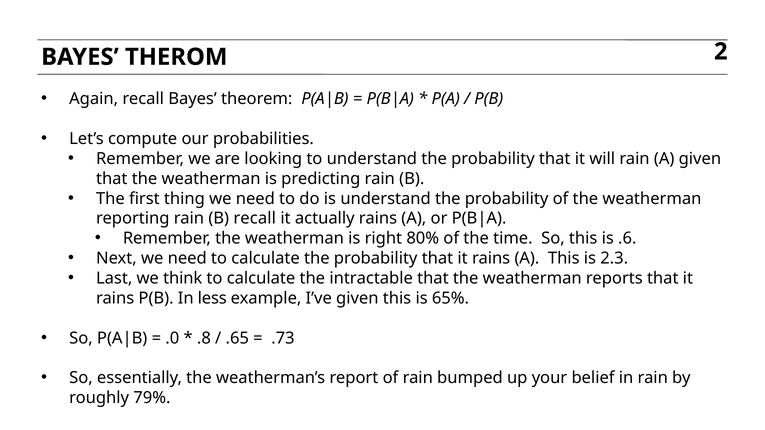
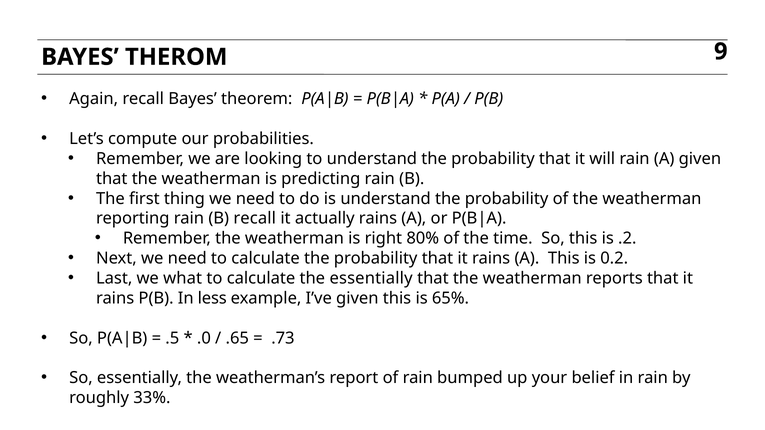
2: 2 -> 9 (721, 51)
.6: .6 -> .2 (627, 238)
2.3: 2.3 -> 0.2 (614, 258)
think: think -> what (183, 278)
the intractable: intractable -> essentially (371, 278)
.0: .0 -> .5 (172, 338)
.8: .8 -> .0 (204, 338)
79%: 79% -> 33% (152, 398)
